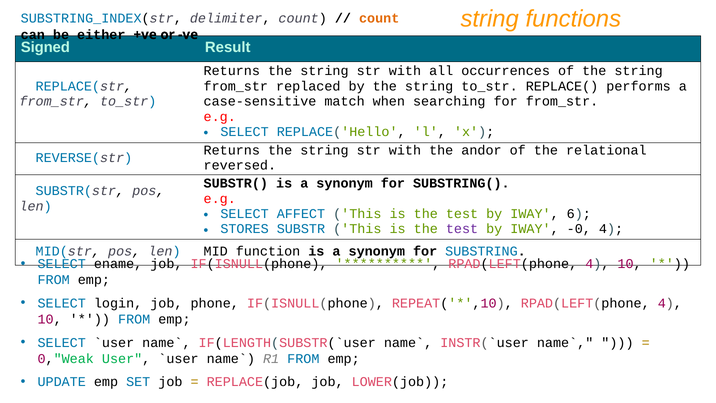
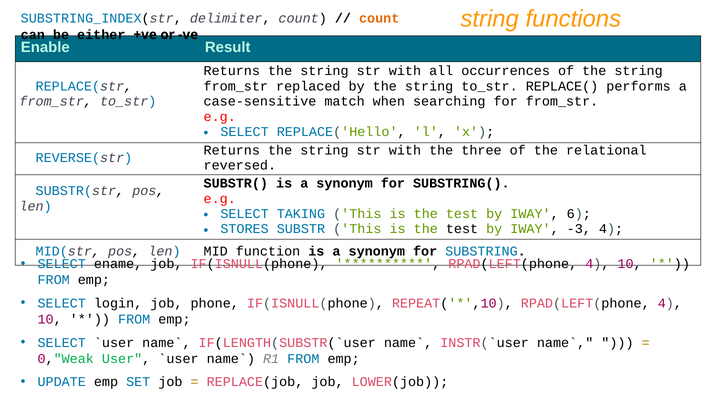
Signed: Signed -> Enable (45, 47)
andor: andor -> three (481, 150)
AFFECT: AFFECT -> TAKING (301, 214)
test colour: purple -> black (462, 229)
-0: -0 -> -3 (579, 229)
